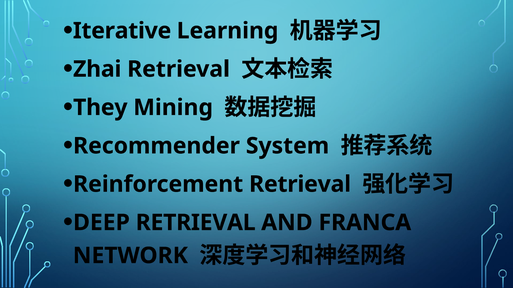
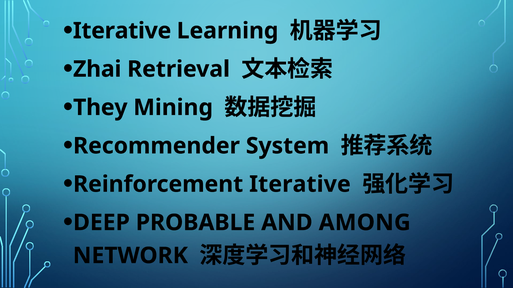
Reinforcement Retrieval: Retrieval -> Iterative (300, 185)
DEEP RETRIEVAL: RETRIEVAL -> PROBABLE (196, 223)
FRANCA: FRANCA -> AMONG (365, 223)
